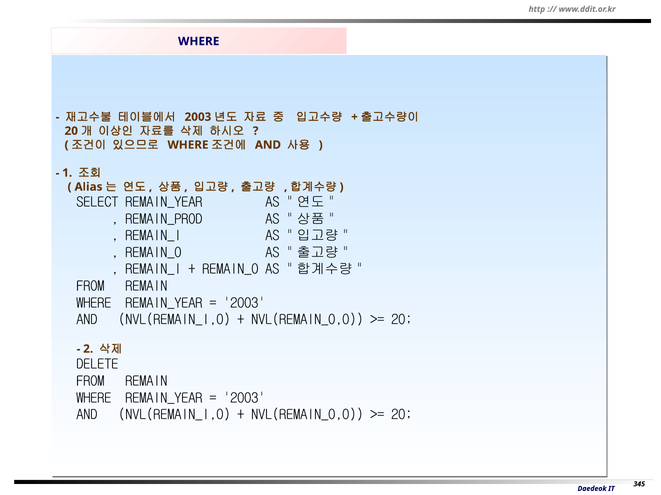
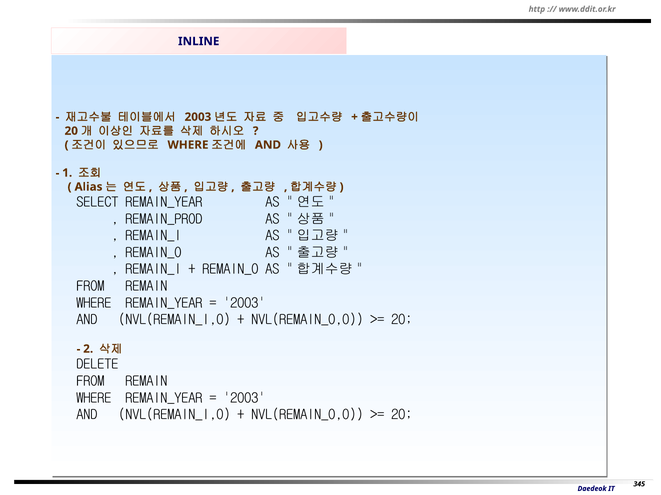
WHERE: WHERE -> INLINE (199, 41)
